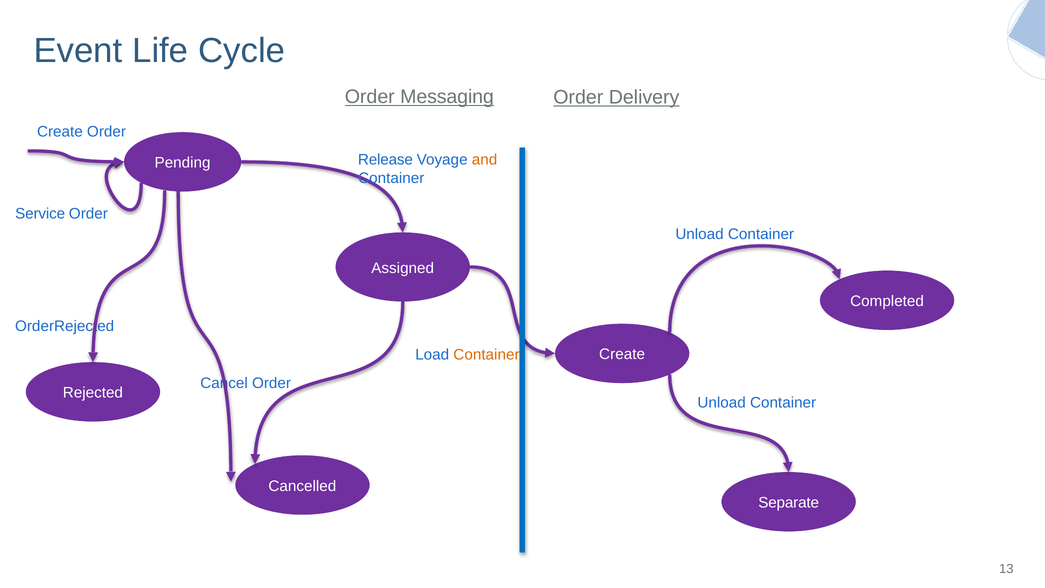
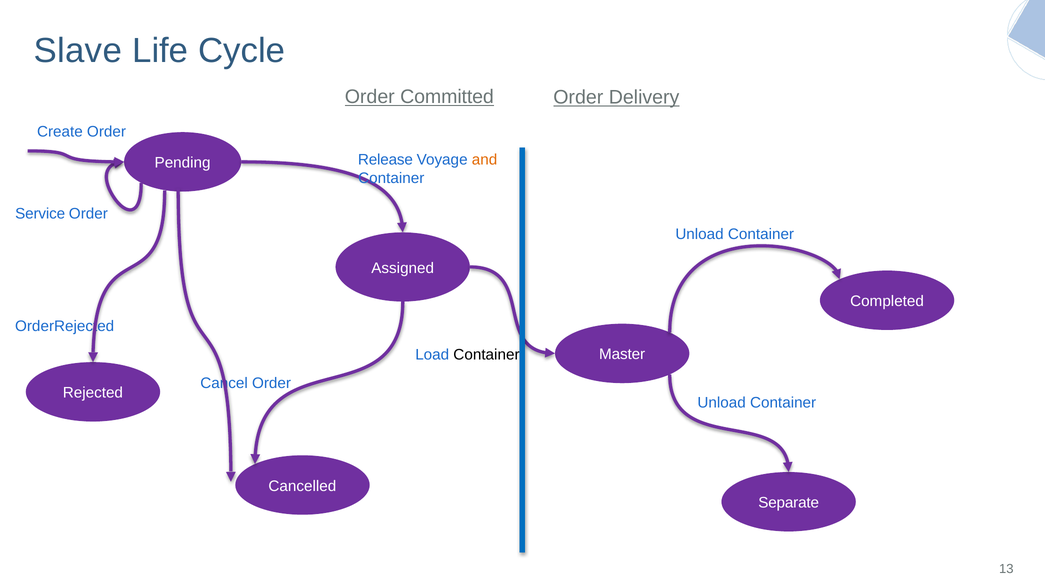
Event: Event -> Slave (78, 51)
Messaging: Messaging -> Committed (447, 97)
Create: Create -> Master (622, 354)
Container colour: orange -> black (486, 355)
